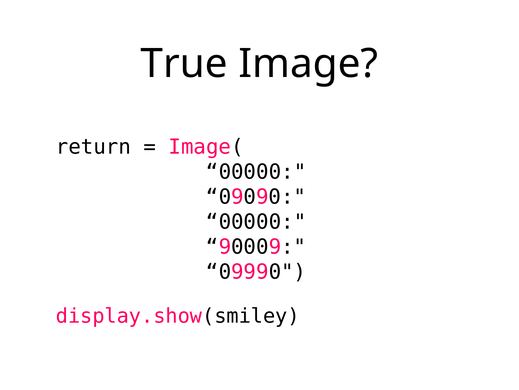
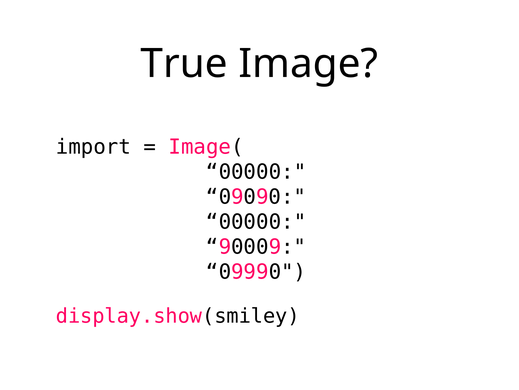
return: return -> import (93, 147)
